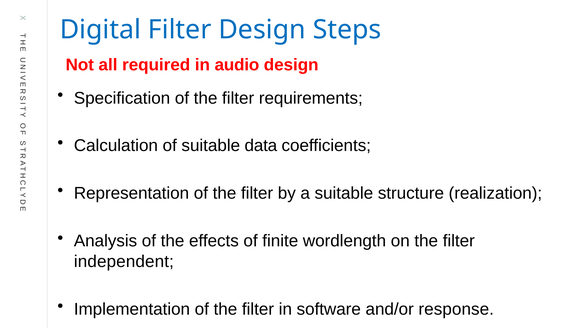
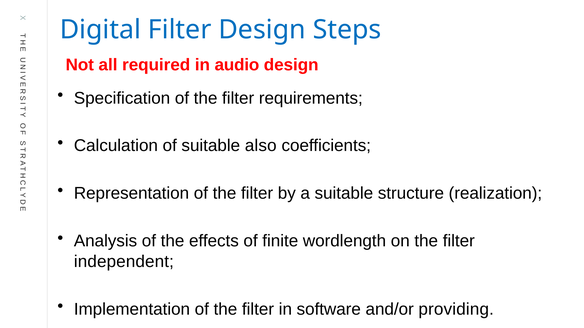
data: data -> also (261, 146)
response: response -> providing (456, 310)
